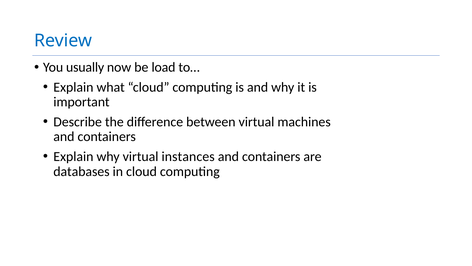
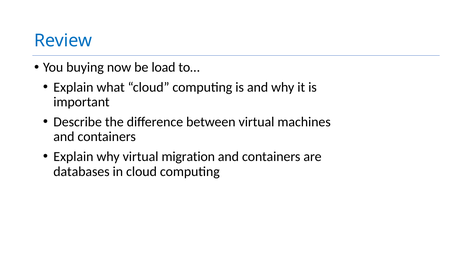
usually: usually -> buying (85, 67)
instances: instances -> migration (188, 156)
